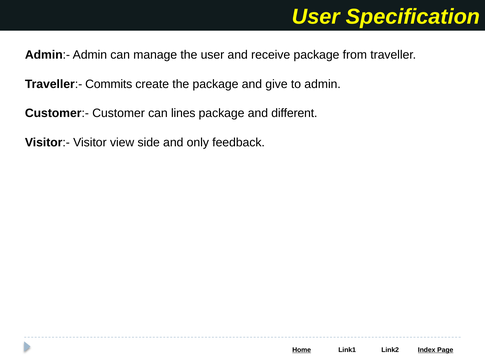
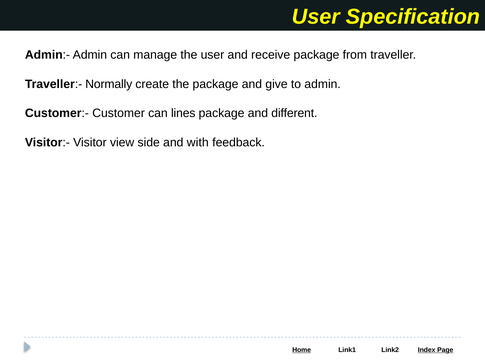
Commits: Commits -> Normally (109, 84)
only: only -> with (198, 142)
